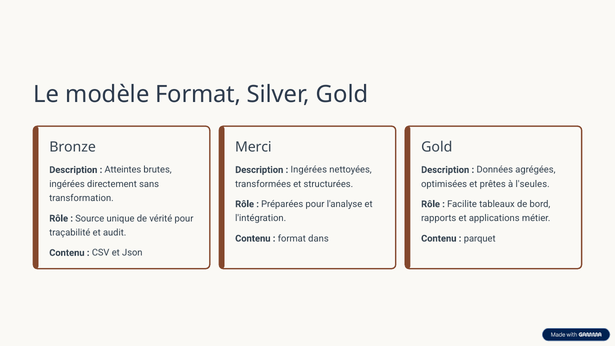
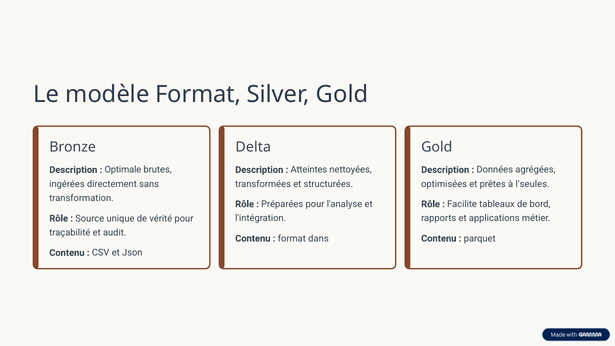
Merci: Merci -> Delta (253, 147)
Atteintes: Atteintes -> Optimale (123, 170)
Ingérées: Ingérées -> Atteintes (309, 170)
